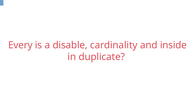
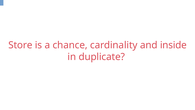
Every: Every -> Store (20, 45)
disable: disable -> chance (70, 45)
